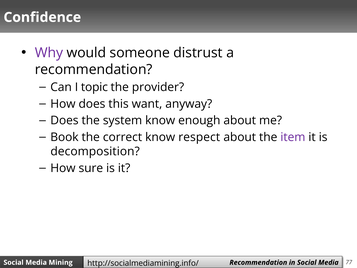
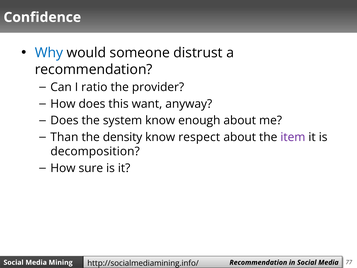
Why colour: purple -> blue (49, 53)
topic: topic -> ratio (94, 87)
Book: Book -> Than (64, 137)
correct: correct -> density (123, 137)
